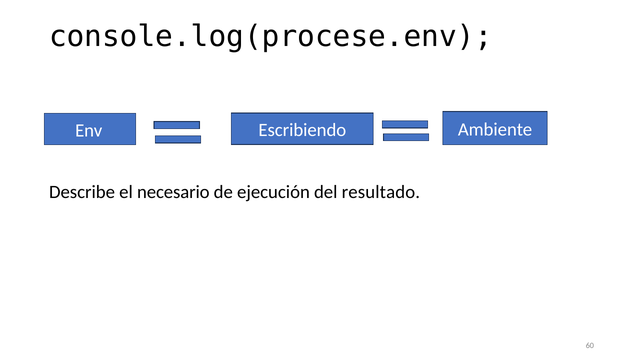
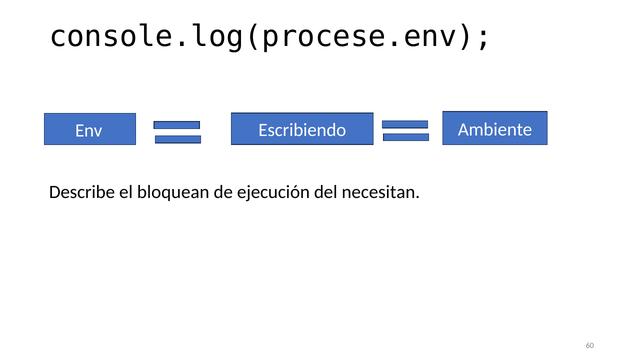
necesario: necesario -> bloquean (173, 192)
resultado: resultado -> necesitan (381, 192)
